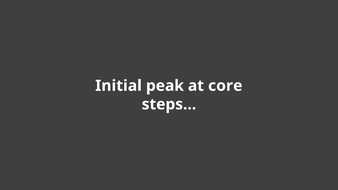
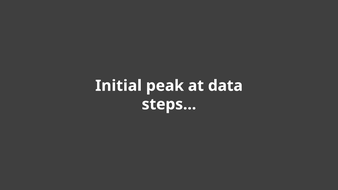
core: core -> data (225, 86)
